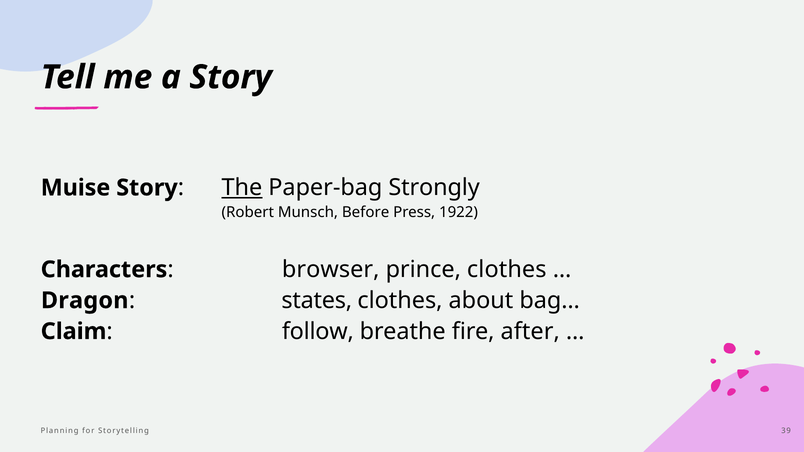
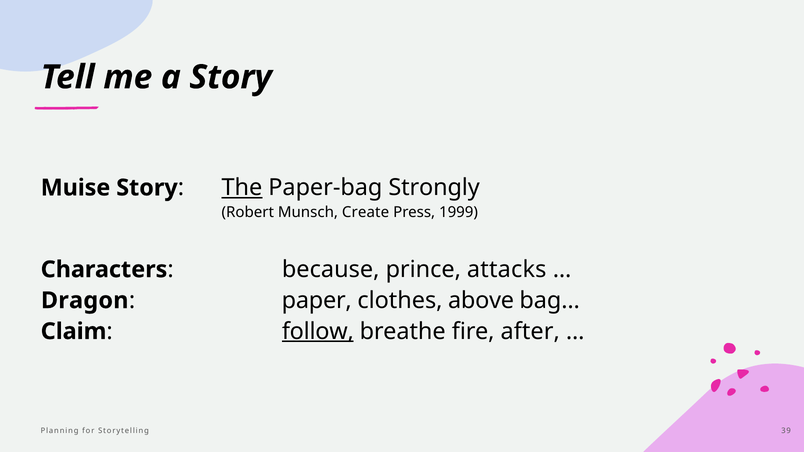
Before: Before -> Create (366, 212)
1922: 1922 -> 1999 (459, 212)
browser: browser -> because (331, 270)
prince clothes: clothes -> attacks (507, 270)
states: states -> paper (317, 301)
about: about -> above (481, 301)
follow underline: none -> present (318, 332)
